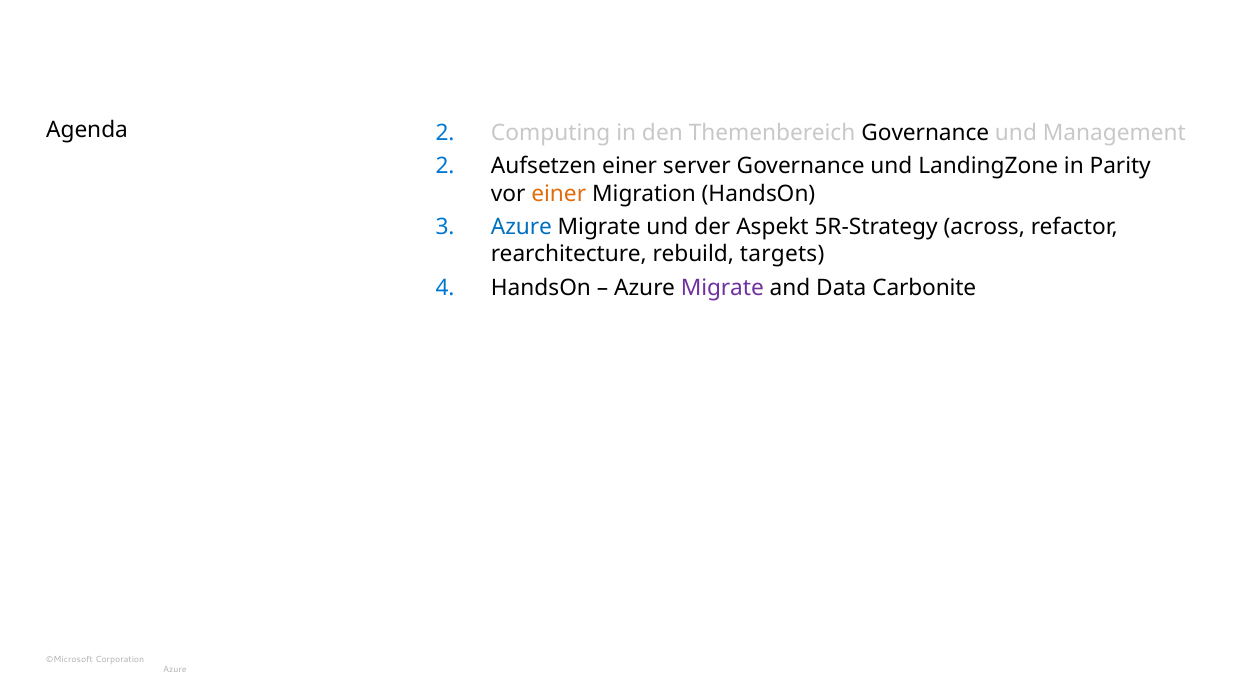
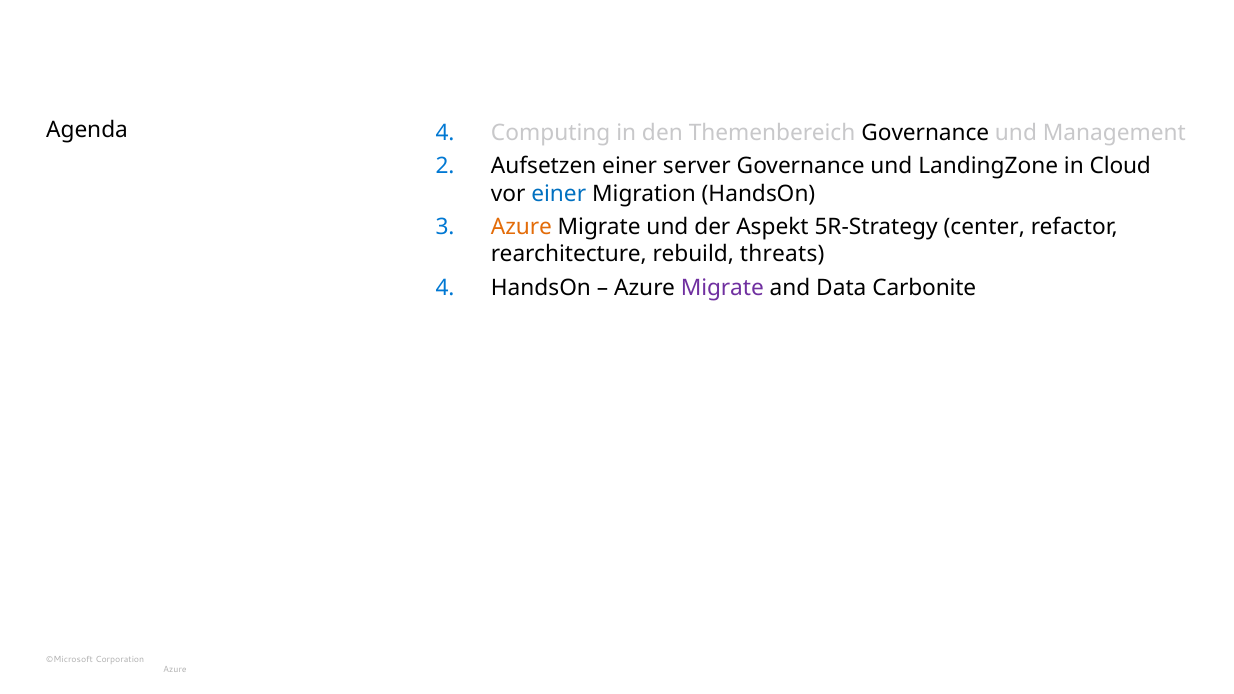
Agenda 2: 2 -> 4 (445, 133)
Parity: Parity -> Cloud (1120, 166)
einer colour: orange -> blue (559, 194)
Azure colour: blue -> orange (521, 227)
across: across -> center (984, 227)
targets: targets -> threats (782, 254)
